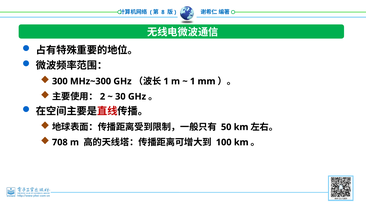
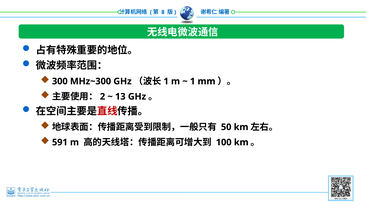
30: 30 -> 13 (120, 96)
708: 708 -> 591 (60, 142)
